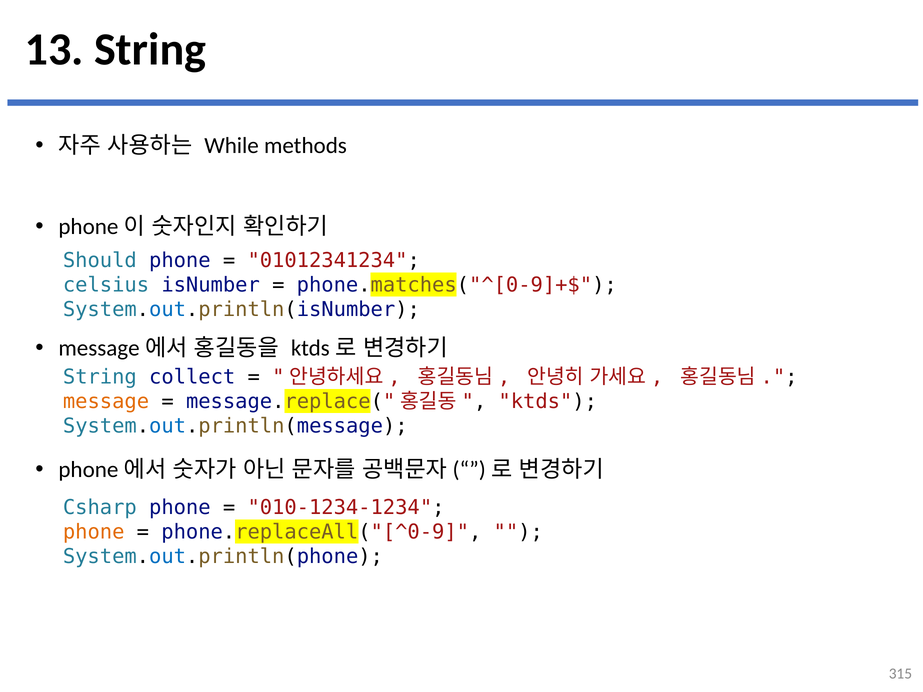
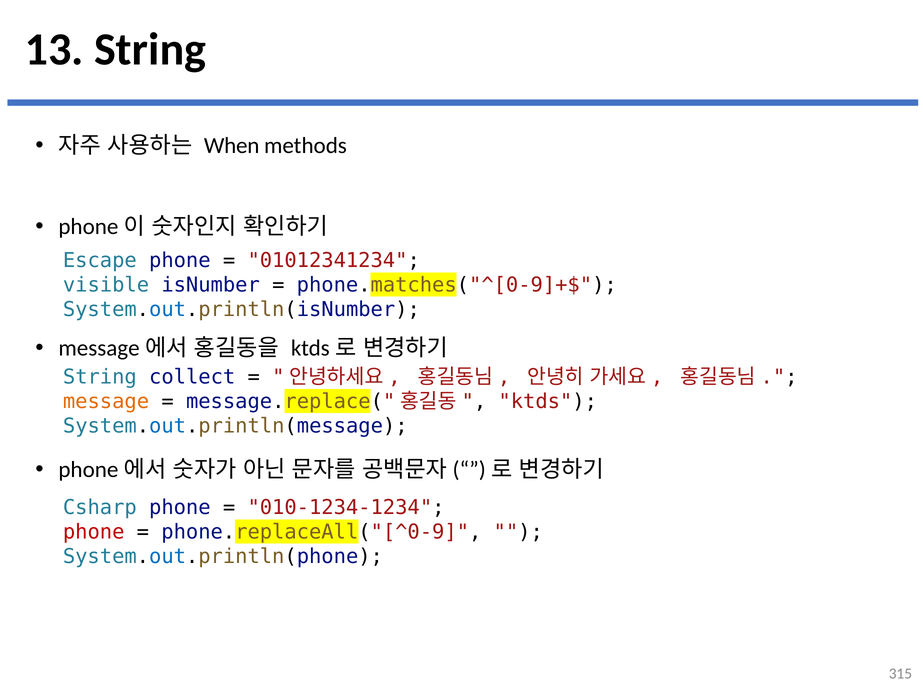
While: While -> When (232, 146)
Should: Should -> Escape (100, 260)
celsius: celsius -> visible (106, 285)
phone colour: orange -> red (94, 532)
